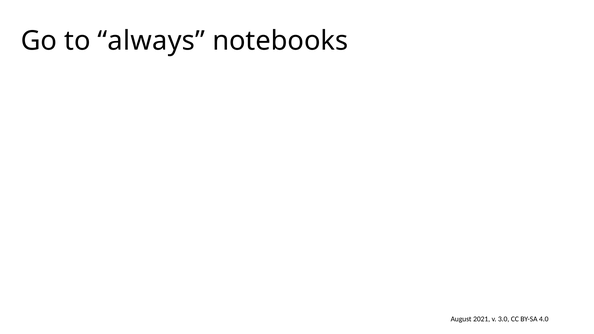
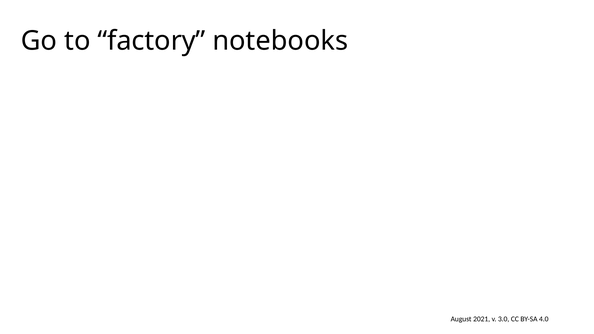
always: always -> factory (151, 41)
